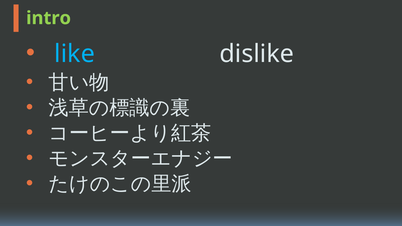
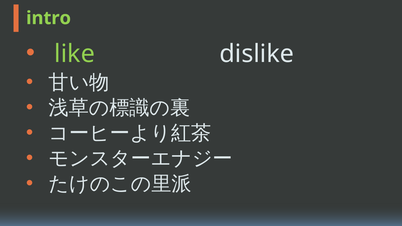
like colour: light blue -> light green (75, 54)
